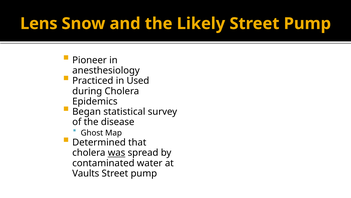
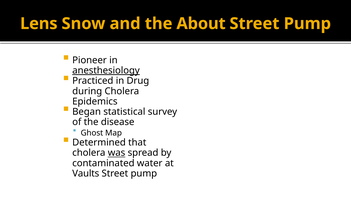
Likely: Likely -> About (201, 24)
anesthesiology underline: none -> present (106, 70)
Used: Used -> Drug (138, 81)
